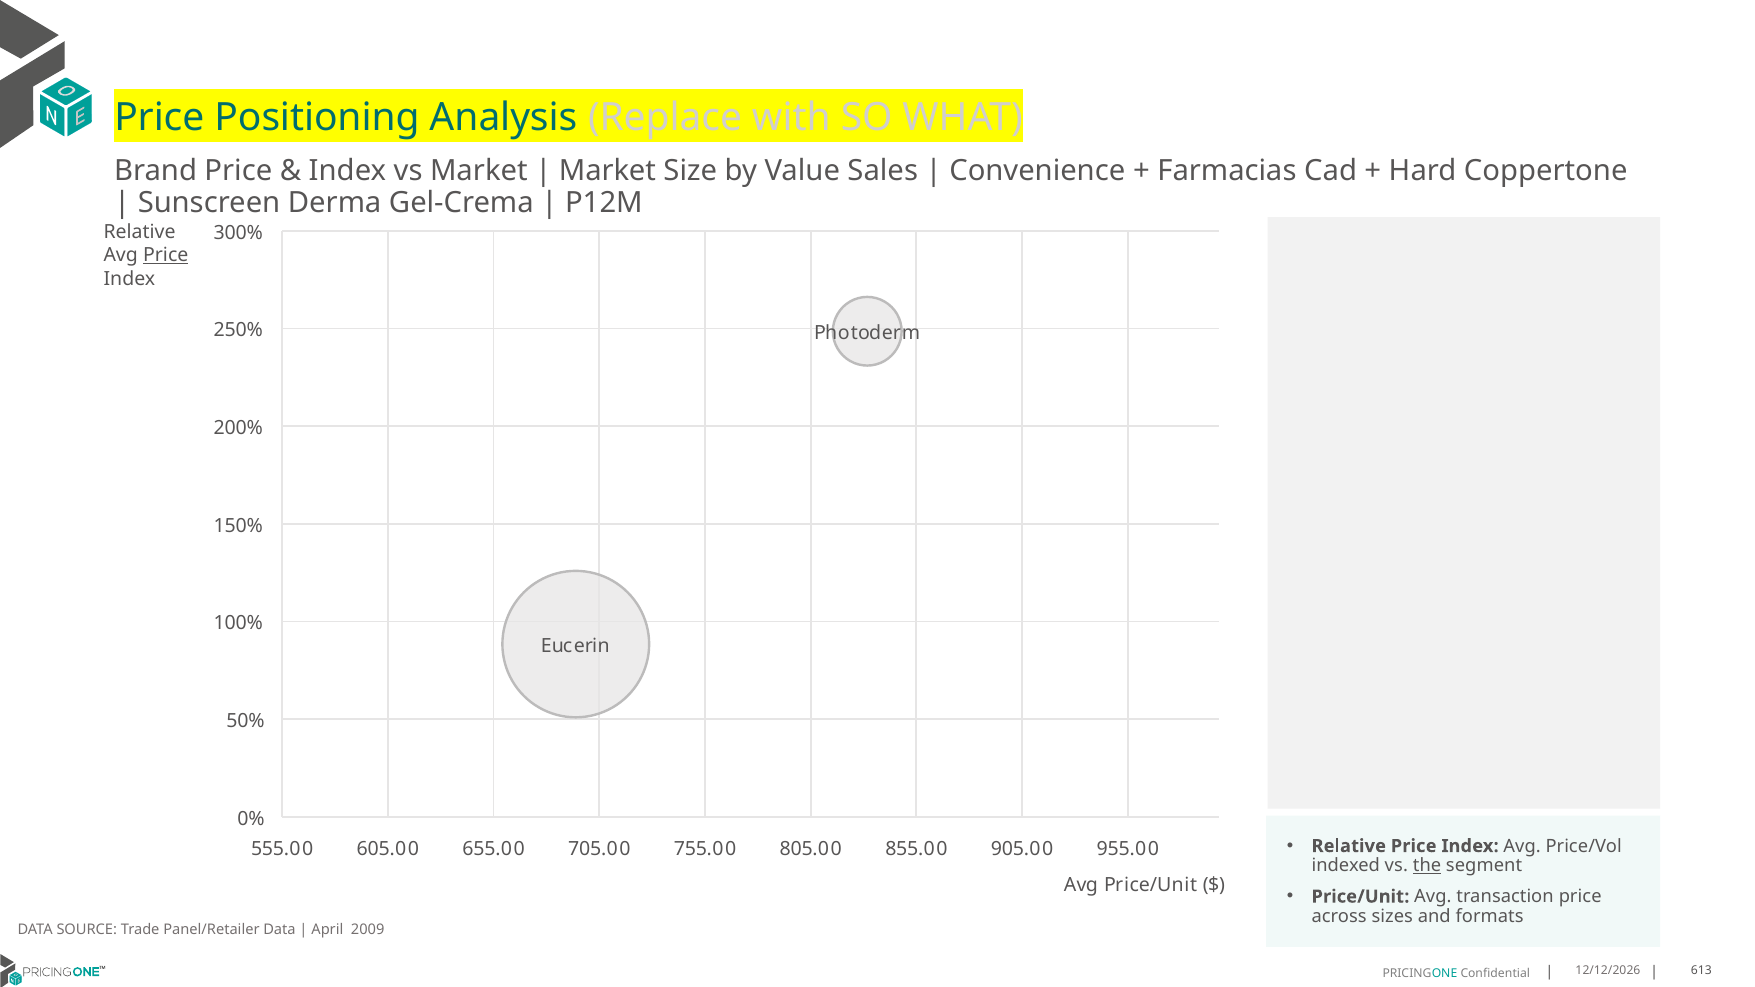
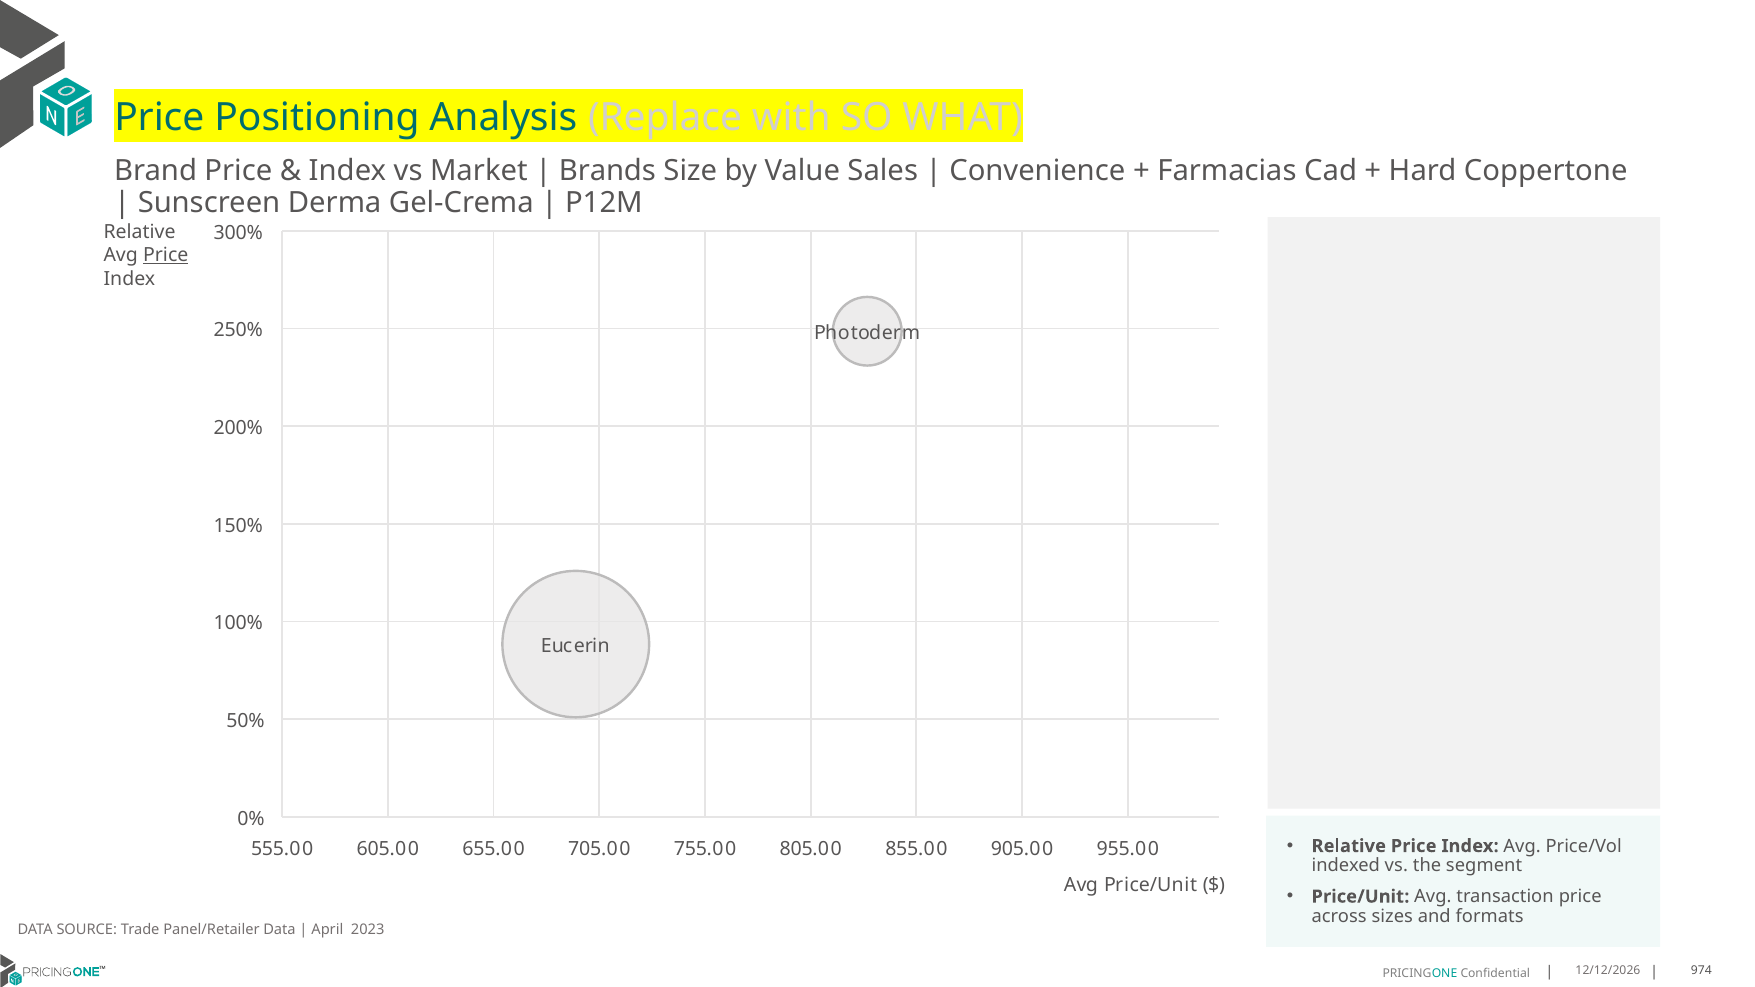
Market: Market -> Brands (607, 171)
the underline: present -> none (1427, 866)
2009: 2009 -> 2023 (368, 930)
613: 613 -> 974 (1701, 971)
